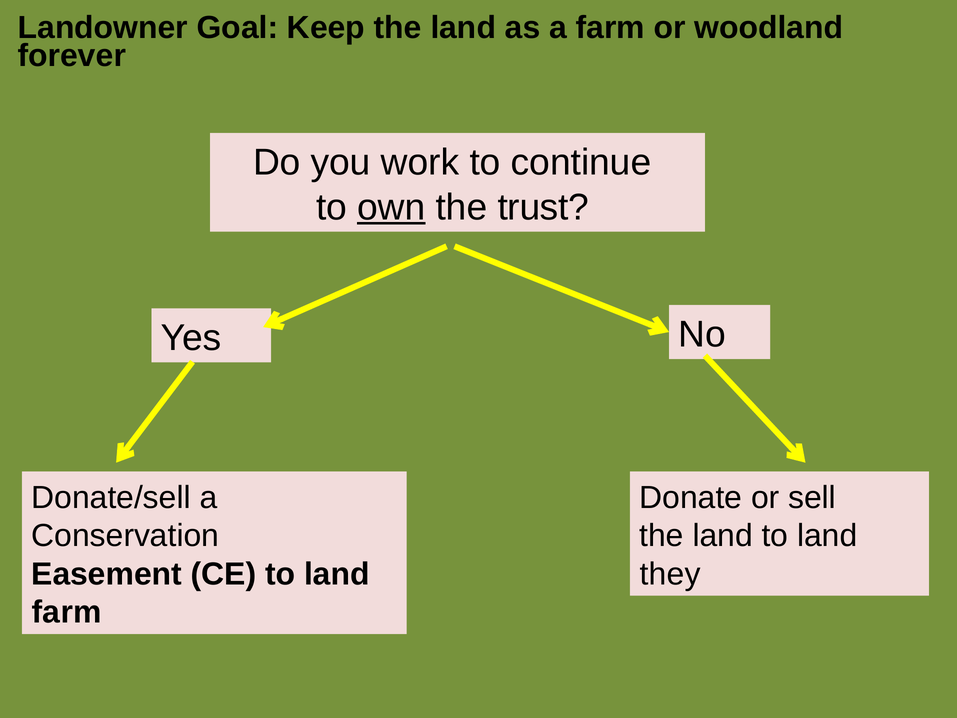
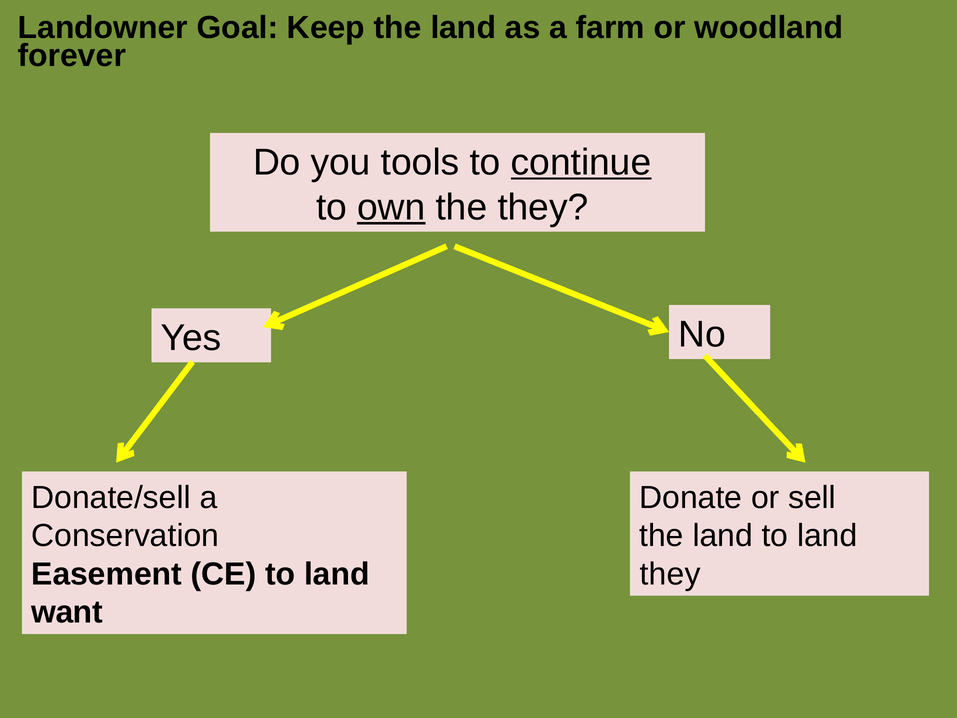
work: work -> tools (420, 163)
continue underline: none -> present (581, 163)
the trust: trust -> they (543, 207)
farm: farm -> want (67, 612)
